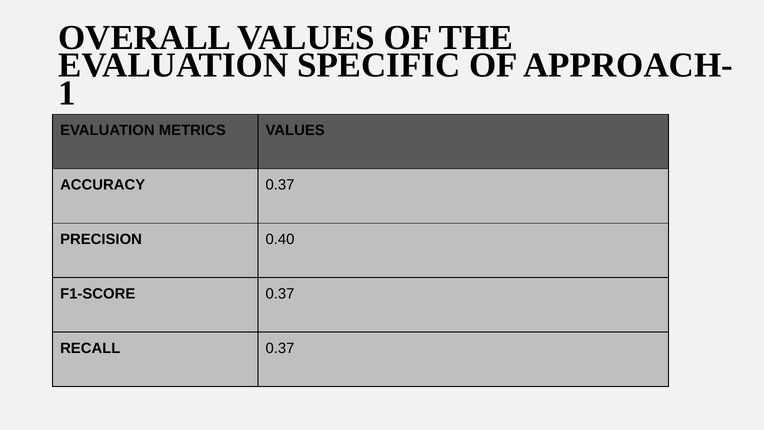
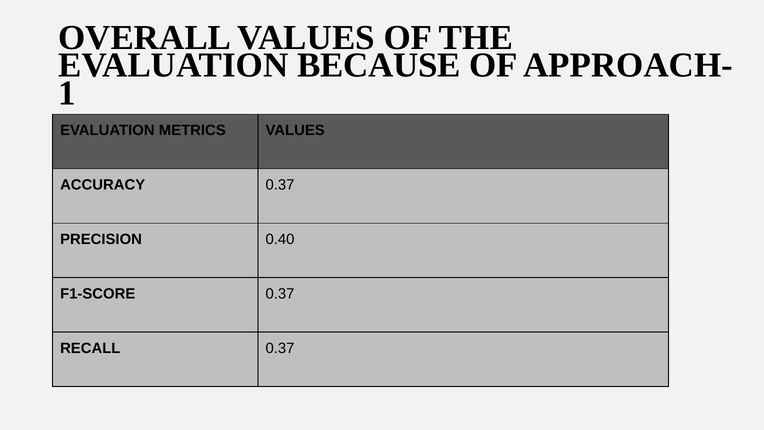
SPECIFIC: SPECIFIC -> BECAUSE (379, 65)
